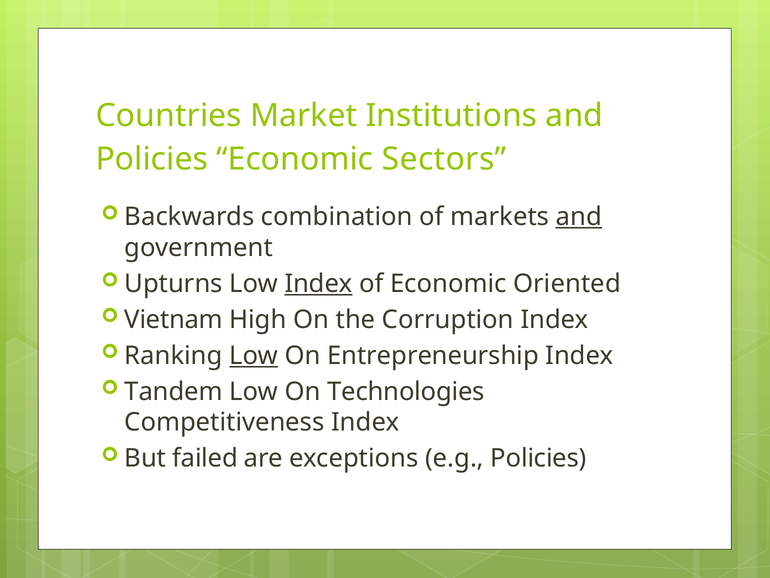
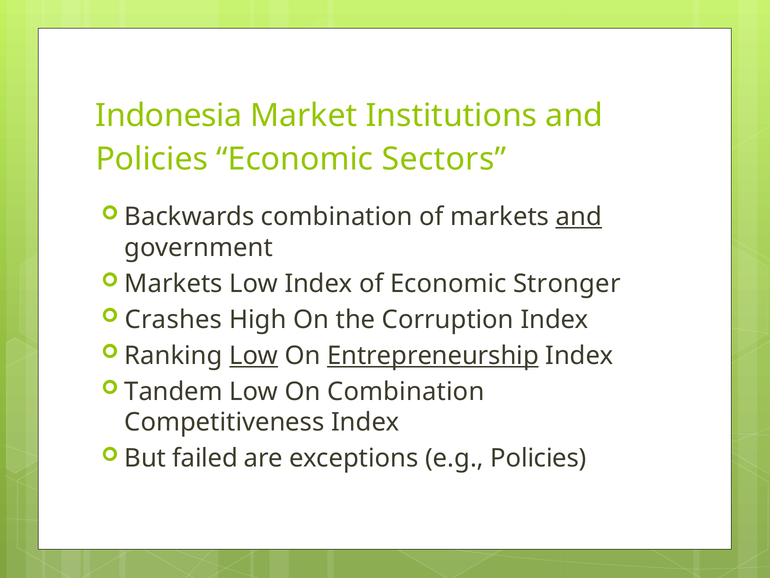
Countries: Countries -> Indonesia (169, 115)
Upturns: Upturns -> Markets (174, 283)
Index underline: present -> none (319, 283)
Oriented: Oriented -> Stronger (567, 283)
Vietnam: Vietnam -> Crashes (173, 319)
Entrepreneurship underline: none -> present (433, 355)
On Technologies: Technologies -> Combination (406, 391)
